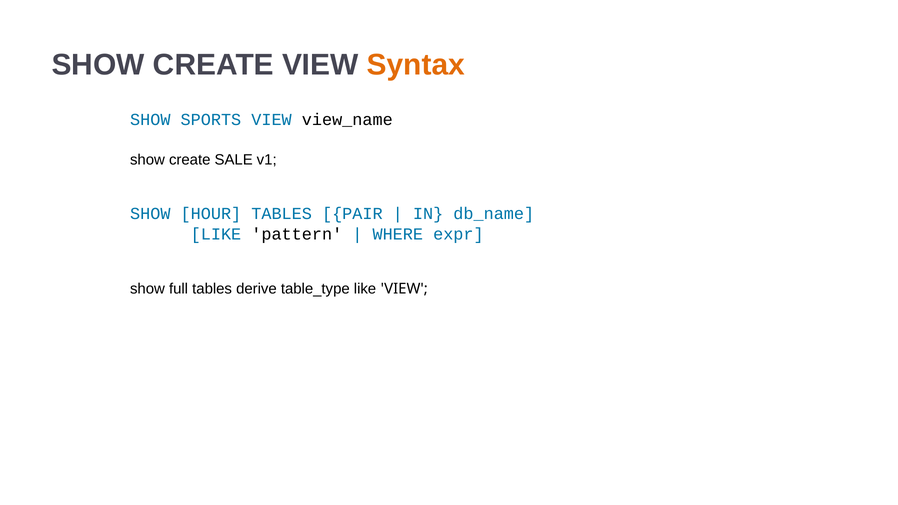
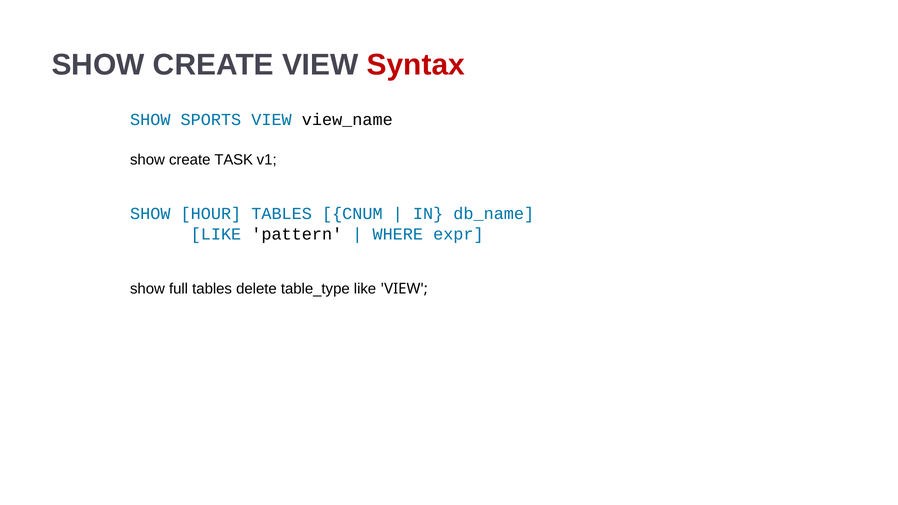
Syntax colour: orange -> red (416, 65)
SALE: SALE -> TASK (234, 160)
PAIR: PAIR -> CNUM (352, 214)
derive: derive -> delete (256, 289)
